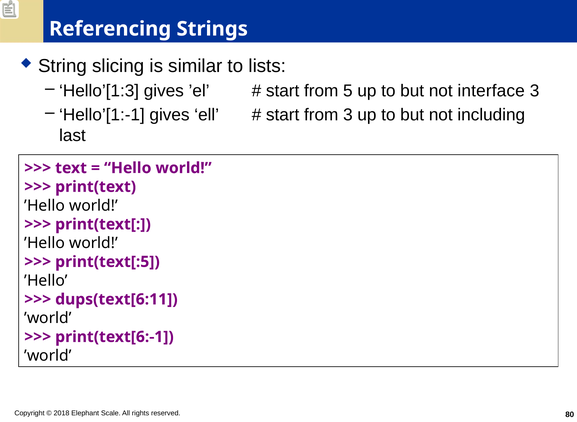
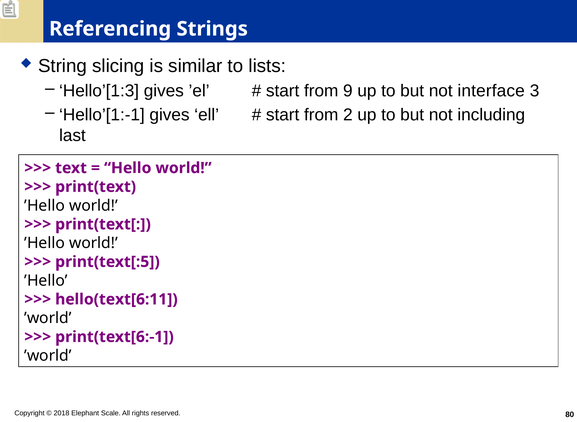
5: 5 -> 9 (348, 91)
from 3: 3 -> 2 (348, 115)
dups(text[6:11: dups(text[6:11 -> hello(text[6:11 (116, 299)
